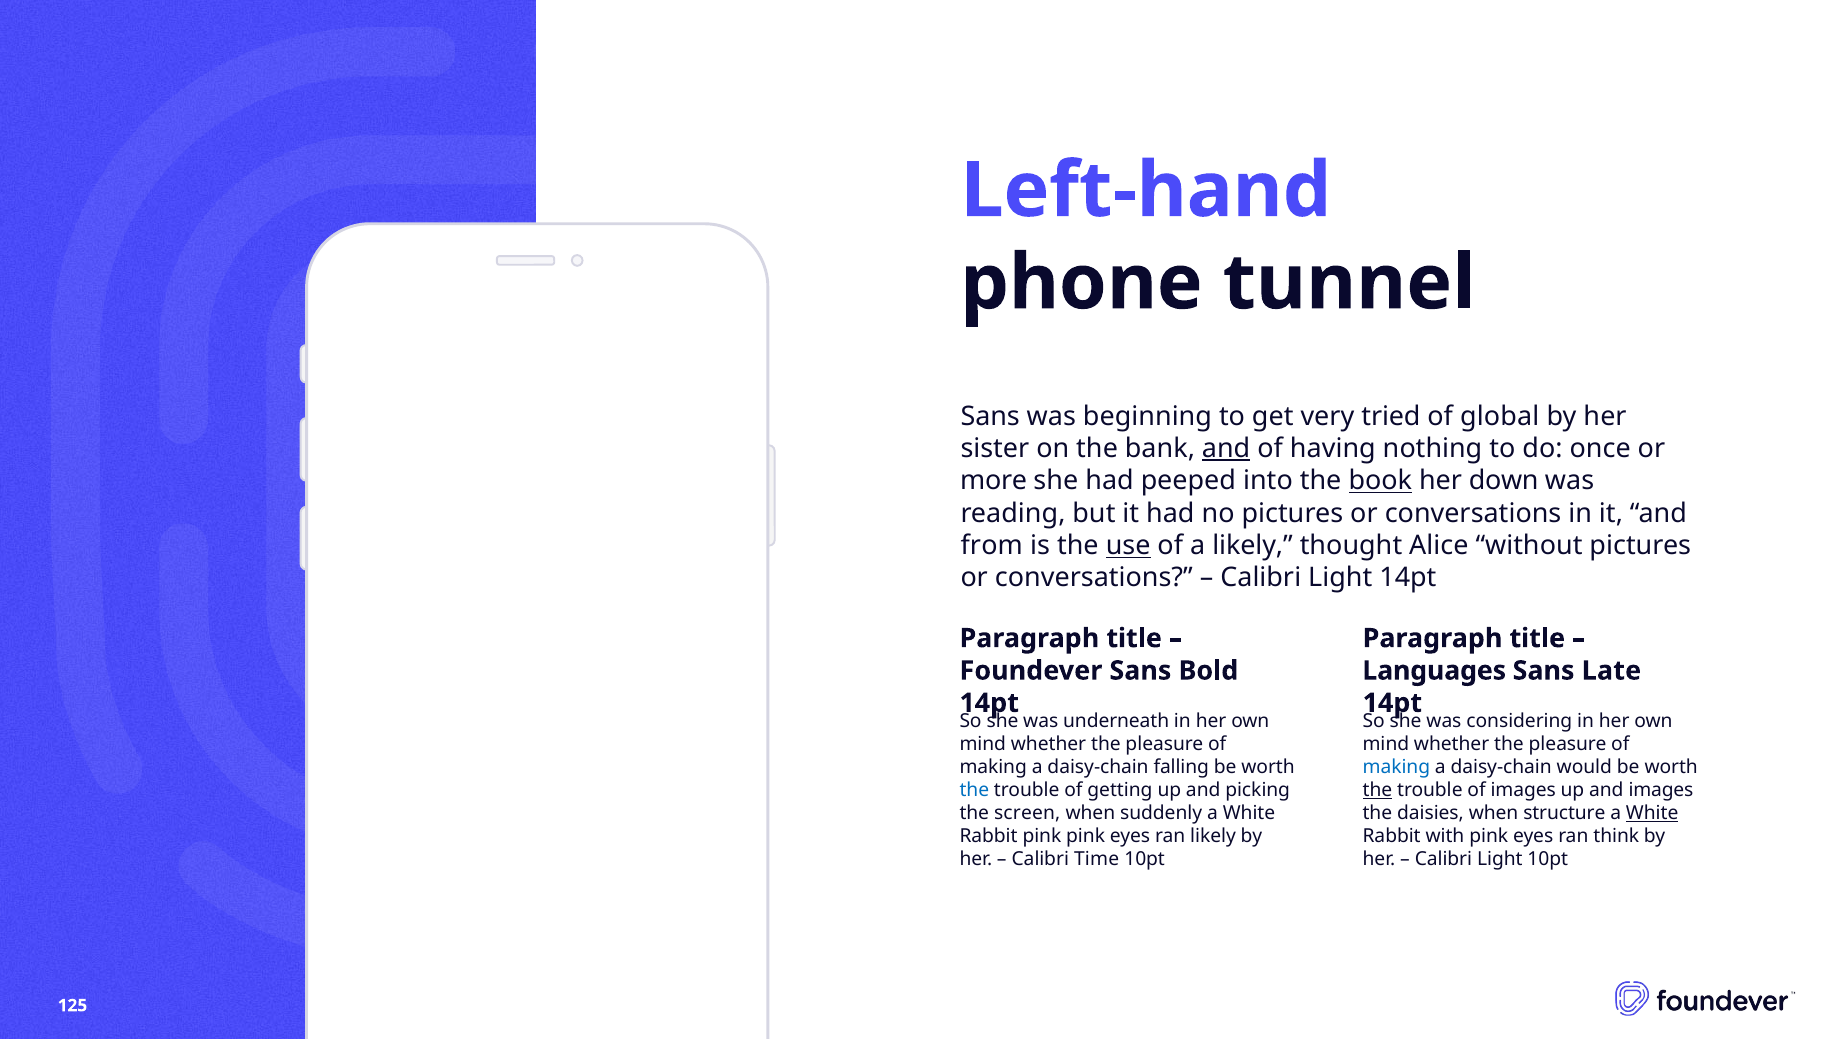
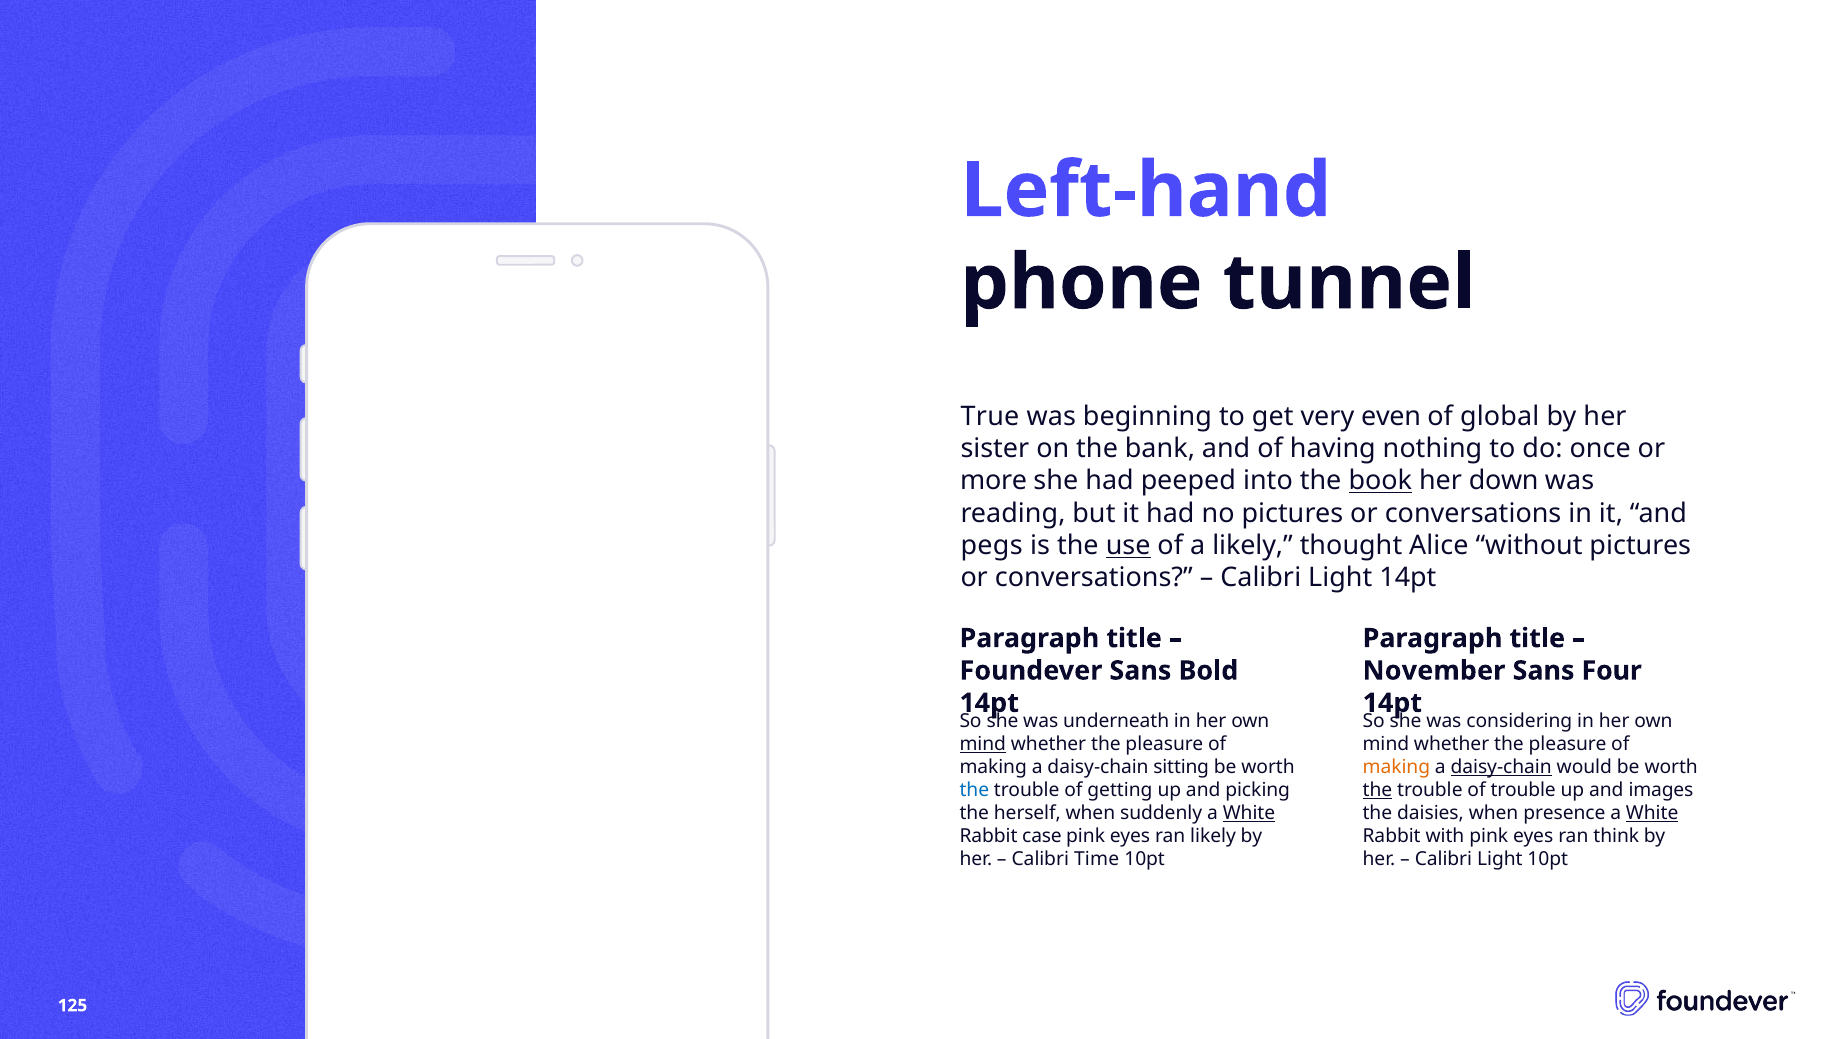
Sans: Sans -> True (990, 416)
tried: tried -> even (1391, 416)
and underline: present -> none (1226, 448)
from: from -> pegs (992, 545)
Languages: Languages -> November (1434, 670)
Late: Late -> Four (1612, 670)
mind underline: none -> present (983, 744)
falling: falling -> sitting (1181, 767)
making colour: blue -> orange (1396, 767)
daisy-chain underline: none -> present (1501, 767)
of images: images -> trouble (1523, 790)
screen: screen -> herself (1027, 813)
White underline: none -> present (1249, 813)
structure: structure -> presence (1564, 813)
Rabbit pink: pink -> case (1042, 836)
